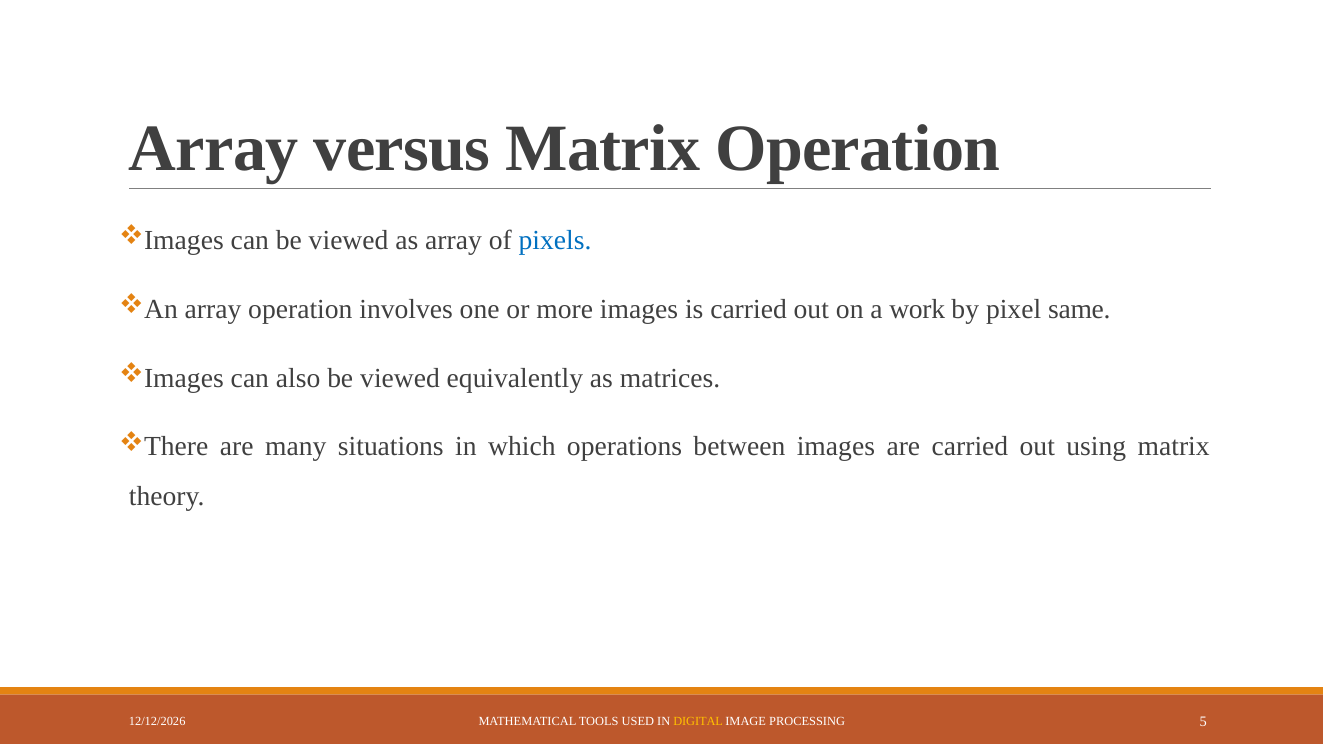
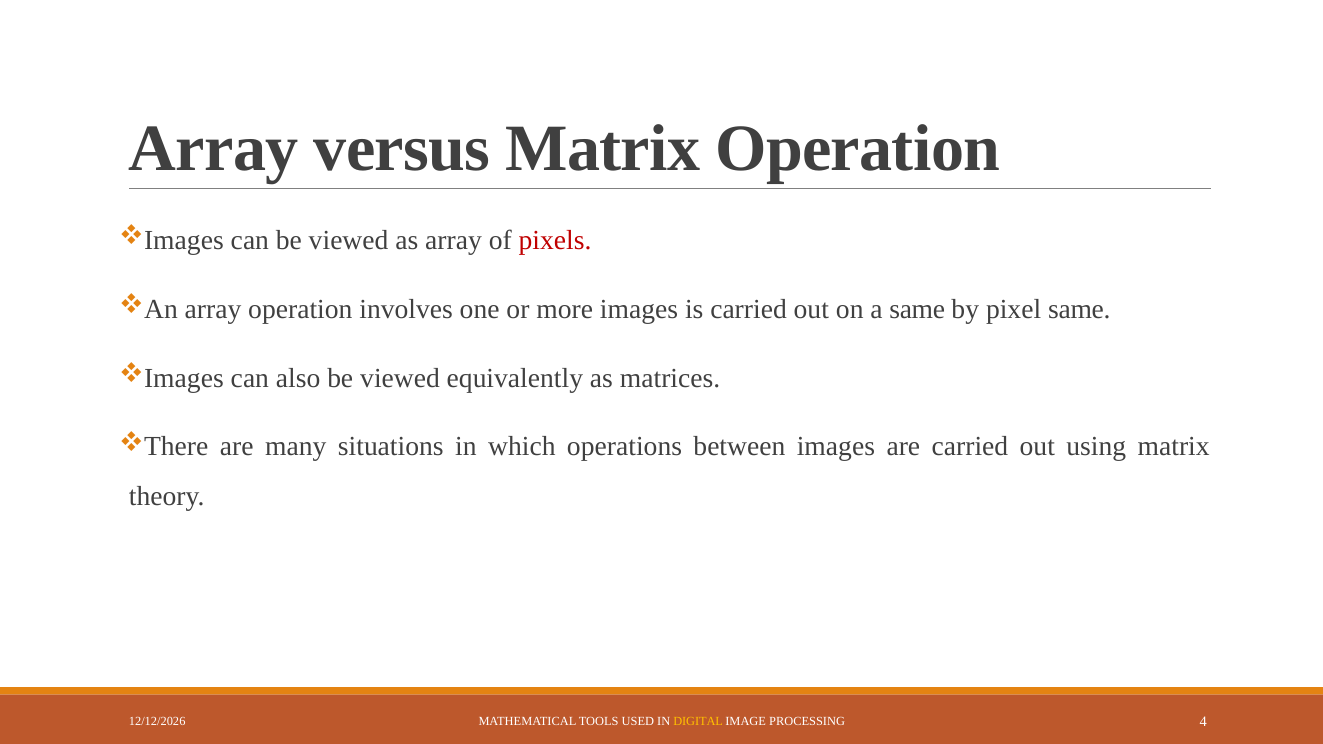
pixels colour: blue -> red (555, 240)
a work: work -> same (917, 309)
5: 5 -> 4 (1203, 722)
